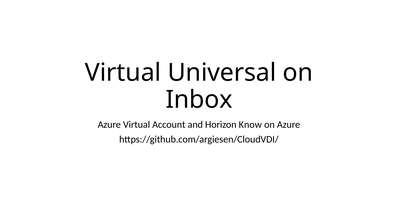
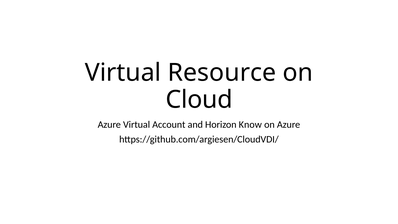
Universal: Universal -> Resource (222, 73)
Inbox: Inbox -> Cloud (199, 99)
